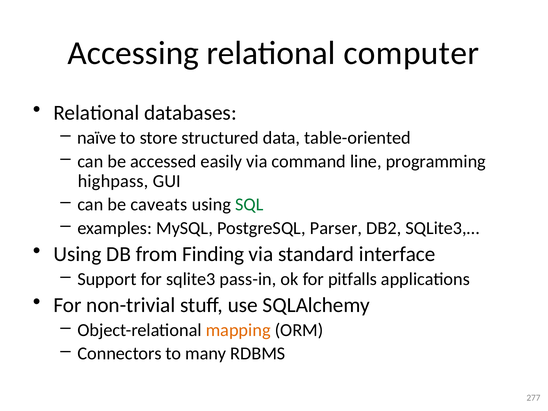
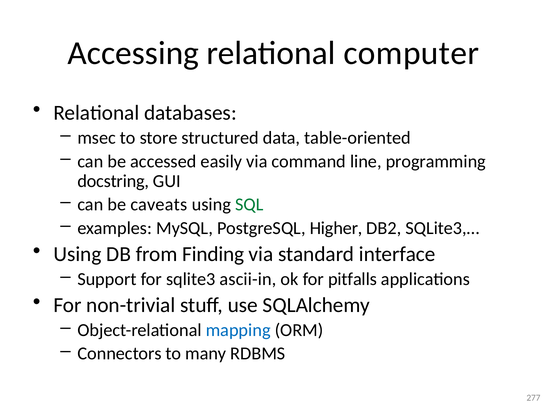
naïve: naïve -> msec (97, 138)
highpass: highpass -> docstring (113, 181)
Parser: Parser -> Higher (336, 228)
pass-in: pass-in -> ascii-in (248, 279)
mapping colour: orange -> blue (238, 330)
